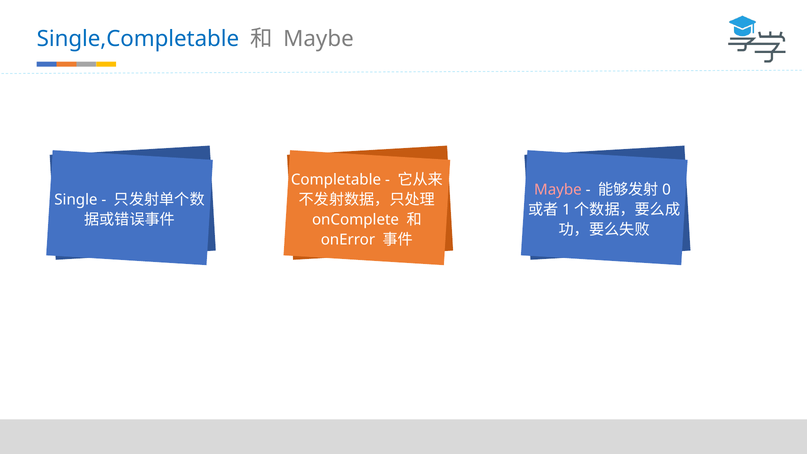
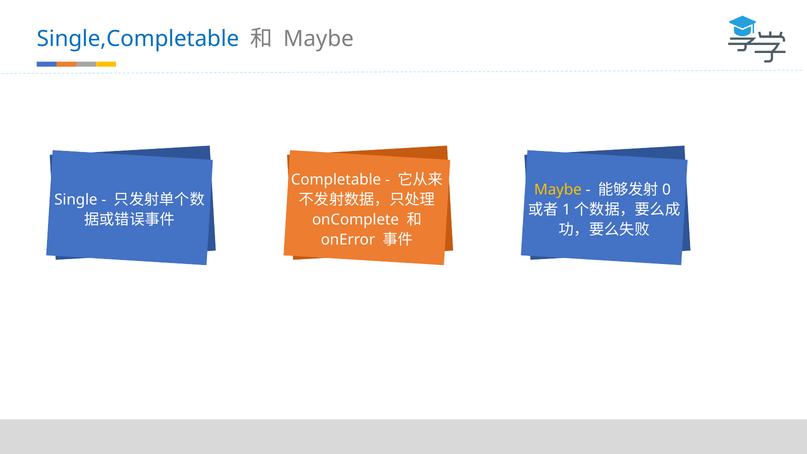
Maybe colour: pink -> yellow (558, 190)
